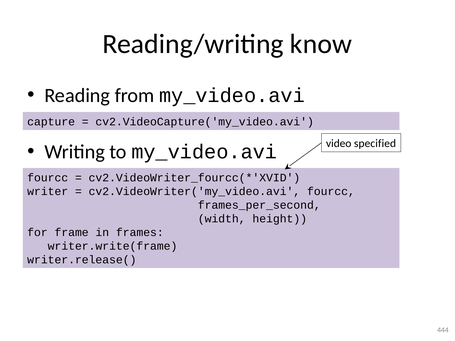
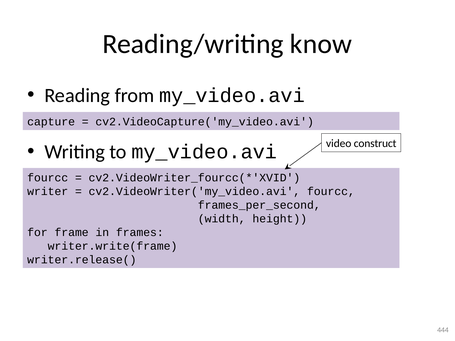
specified: specified -> construct (375, 144)
